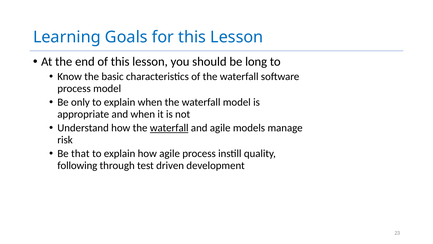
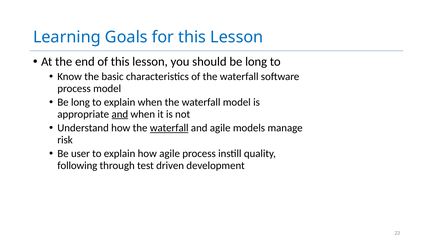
only: only -> long (80, 102)
and underline: none -> present (120, 114)
that: that -> user (80, 153)
